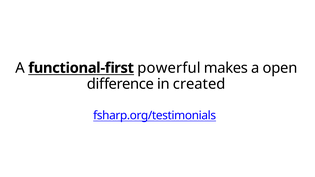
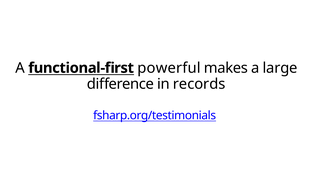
open: open -> large (280, 68)
created: created -> records (199, 84)
